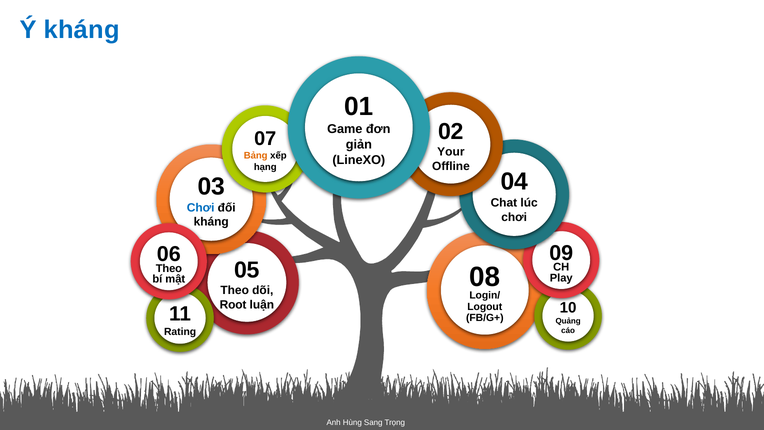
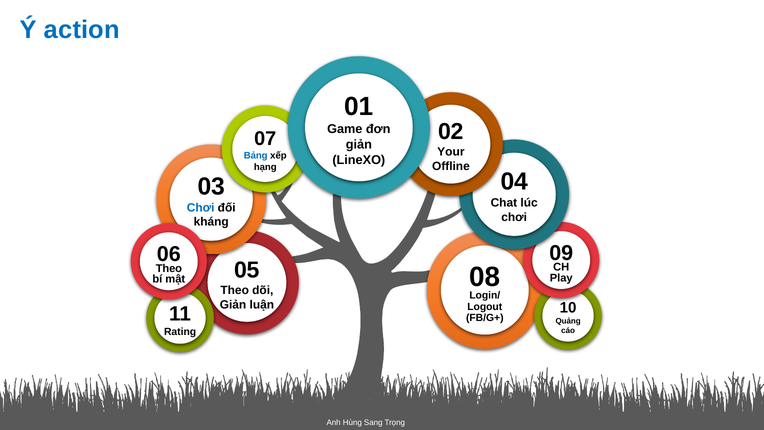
Ý kháng: kháng -> action (82, 30)
Bảng colour: orange -> blue (256, 156)
Root: Root -> Giản (233, 304)
